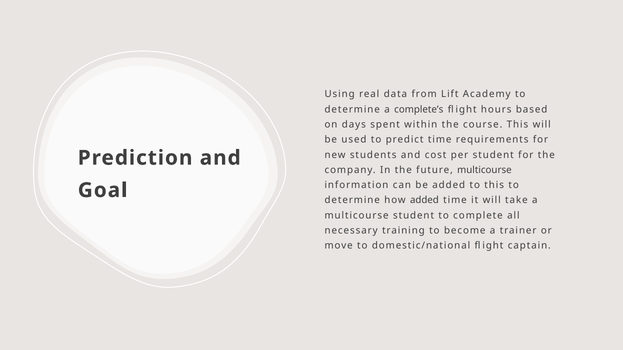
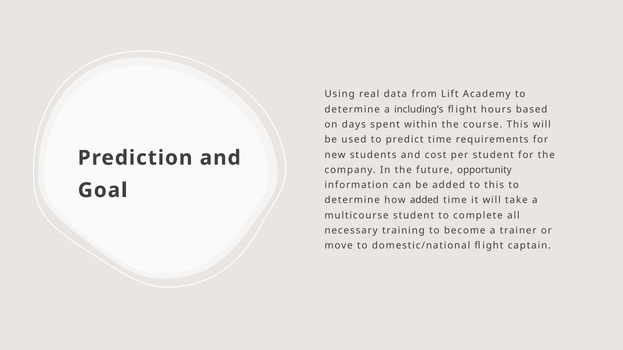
complete’s: complete’s -> including’s (419, 109)
future multicourse: multicourse -> opportunity (484, 170)
